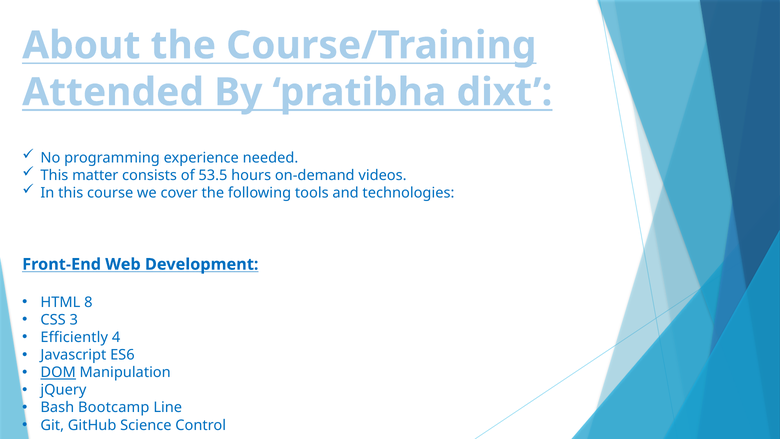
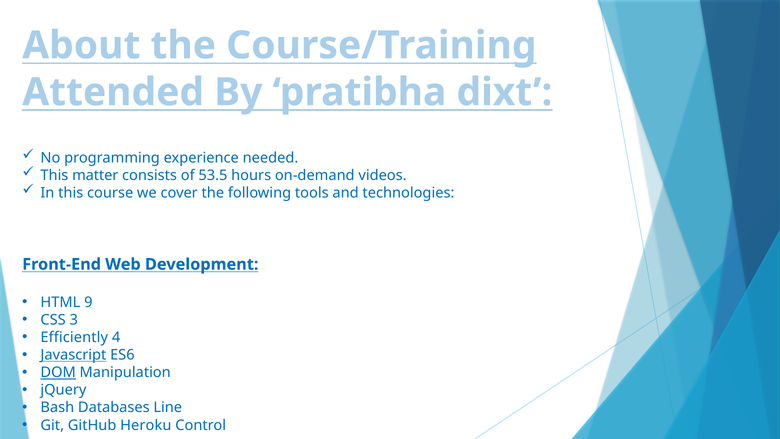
8: 8 -> 9 (88, 302)
Javascript underline: none -> present (73, 355)
Bootcamp: Bootcamp -> Databases (114, 407)
Science: Science -> Heroku (146, 425)
